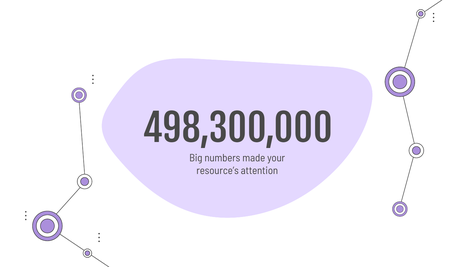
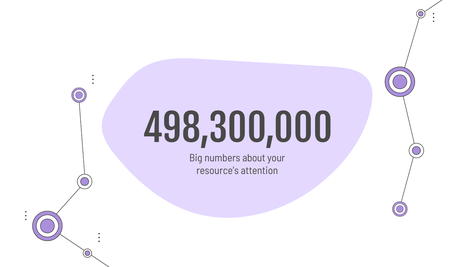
made: made -> about (254, 158)
